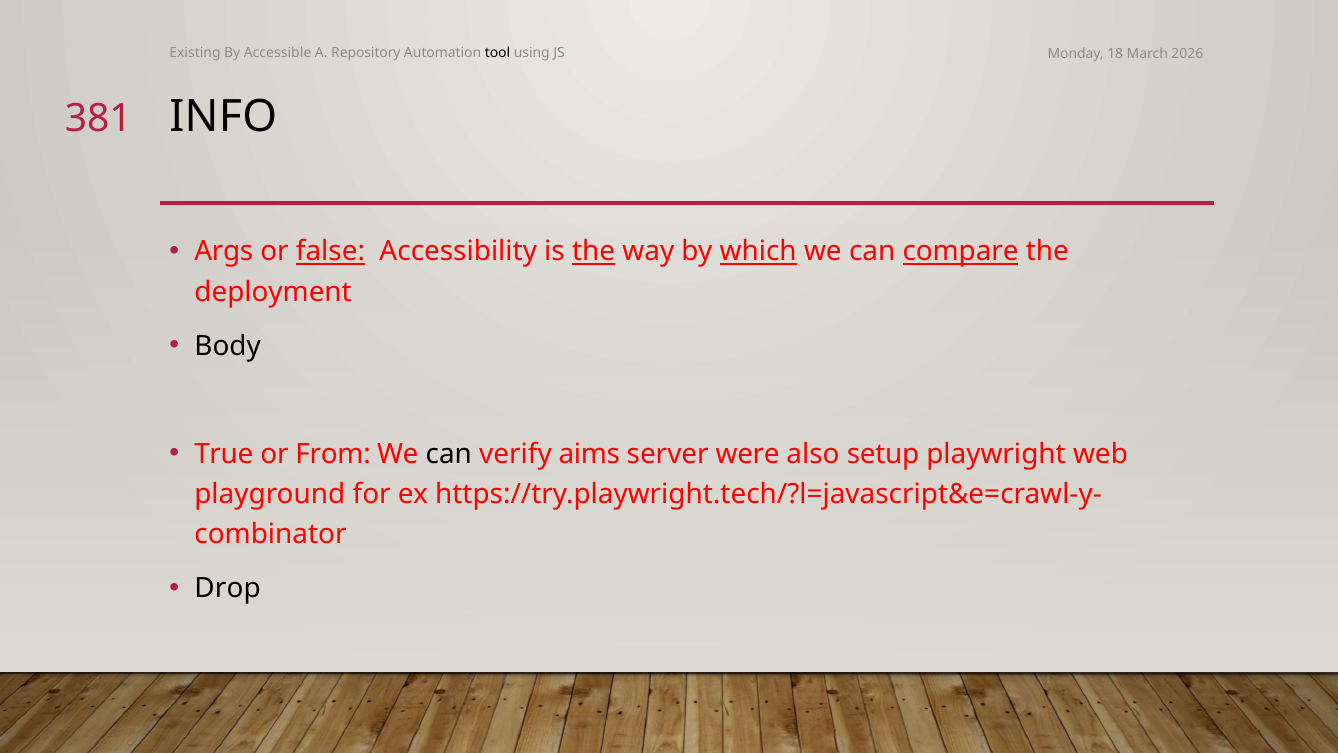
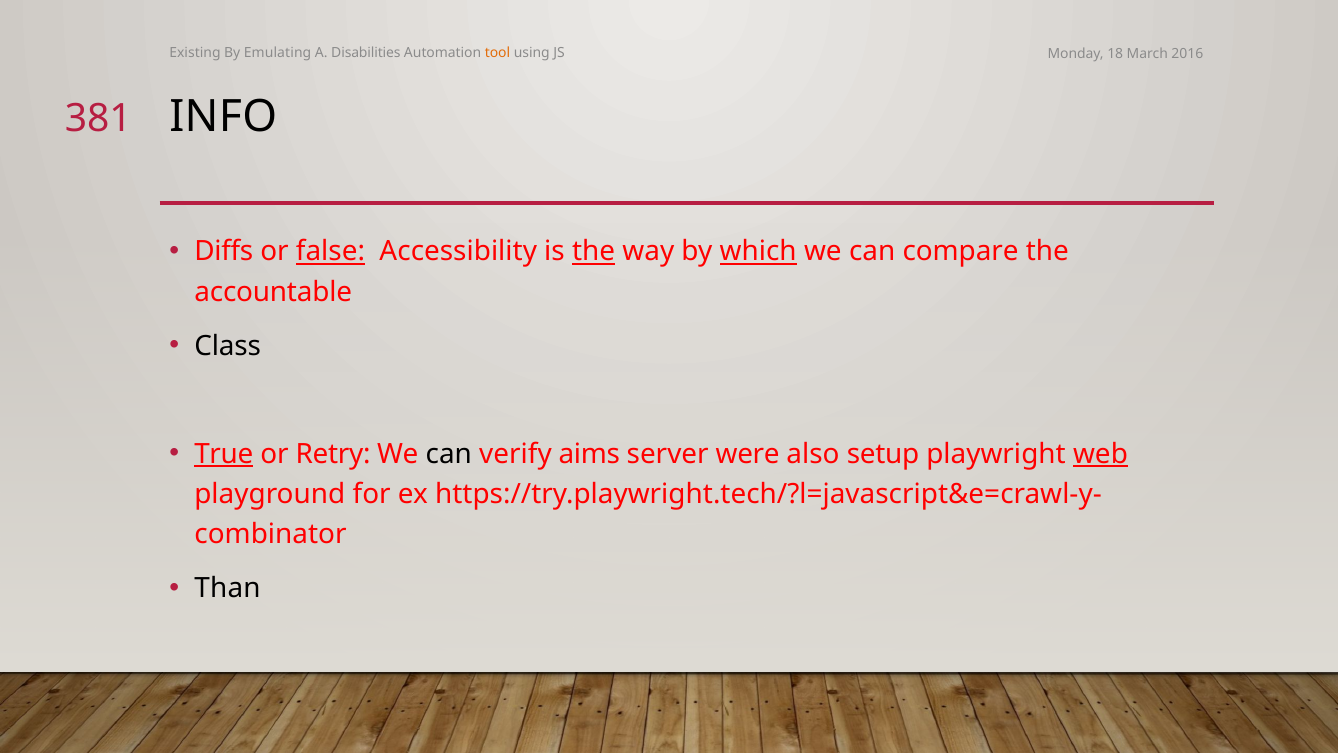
Accessible: Accessible -> Emulating (278, 53)
Repository: Repository -> Disabilities (366, 53)
tool colour: black -> orange (498, 53)
2026: 2026 -> 2016 (1187, 54)
Args: Args -> Diffs (224, 252)
compare underline: present -> none (961, 252)
deployment: deployment -> accountable (273, 292)
Body: Body -> Class (228, 346)
True underline: none -> present (224, 454)
From: From -> Retry (333, 454)
web underline: none -> present (1100, 454)
Drop: Drop -> Than (228, 588)
